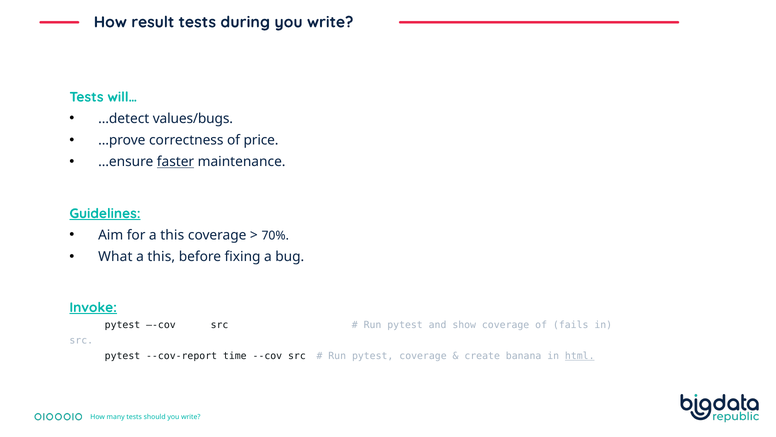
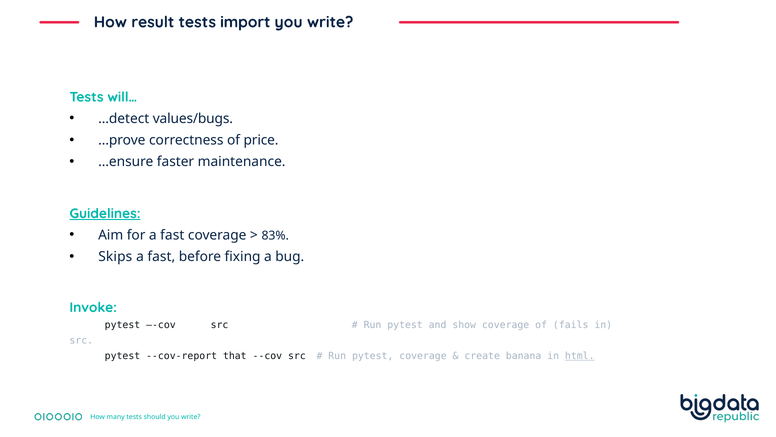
during: during -> import (245, 22)
faster underline: present -> none (176, 162)
for a this: this -> fast (172, 235)
70%: 70% -> 83% (275, 235)
What: What -> Skips (115, 256)
this: this -> fast (161, 256)
Invoke underline: present -> none (93, 307)
time: time -> that (235, 355)
